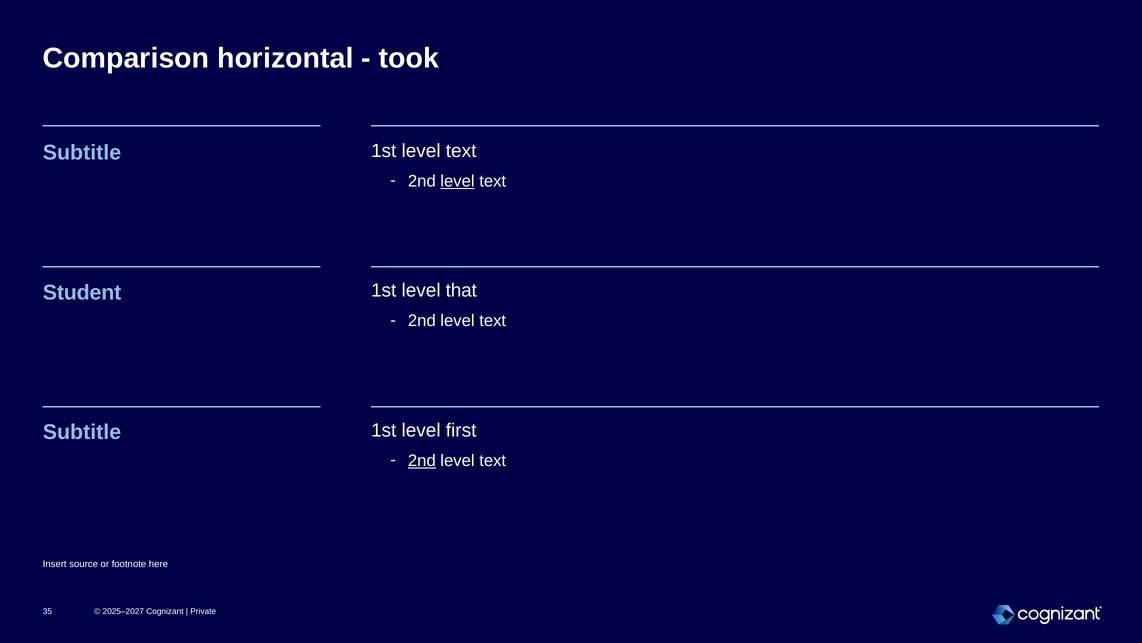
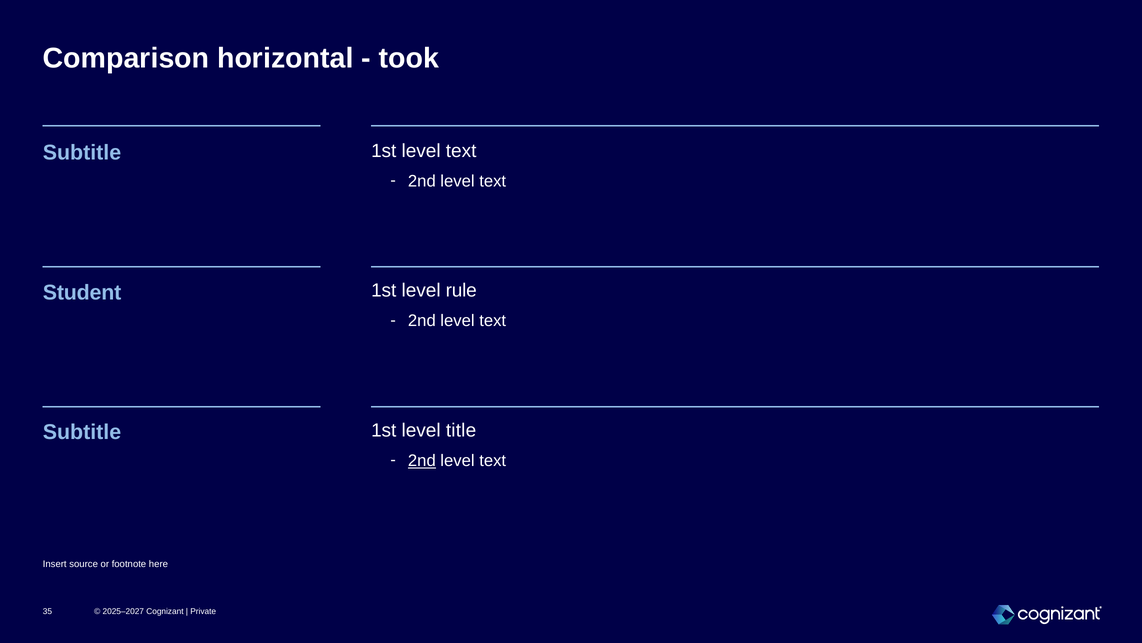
level underline: present -> none (458, 181)
that: that -> rule (461, 290)
first: first -> title (461, 430)
